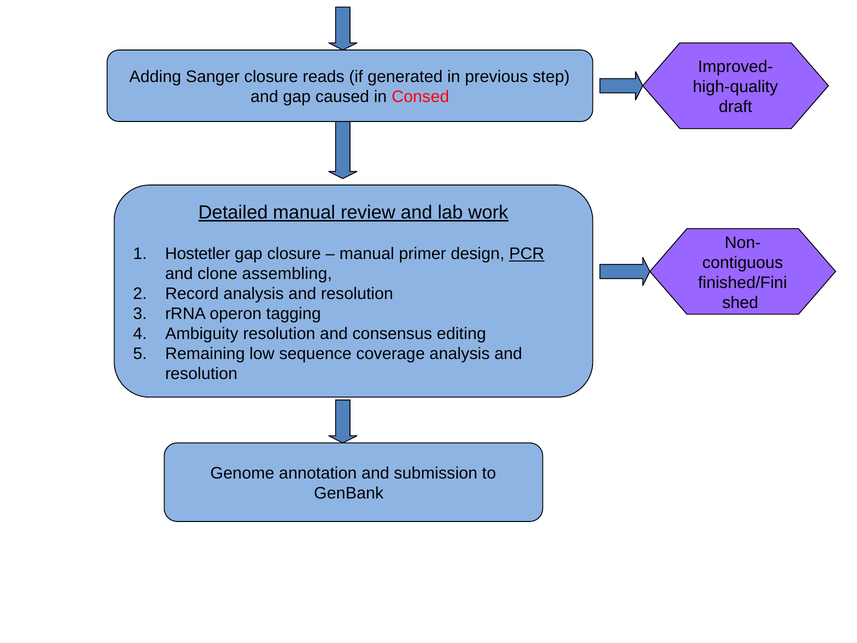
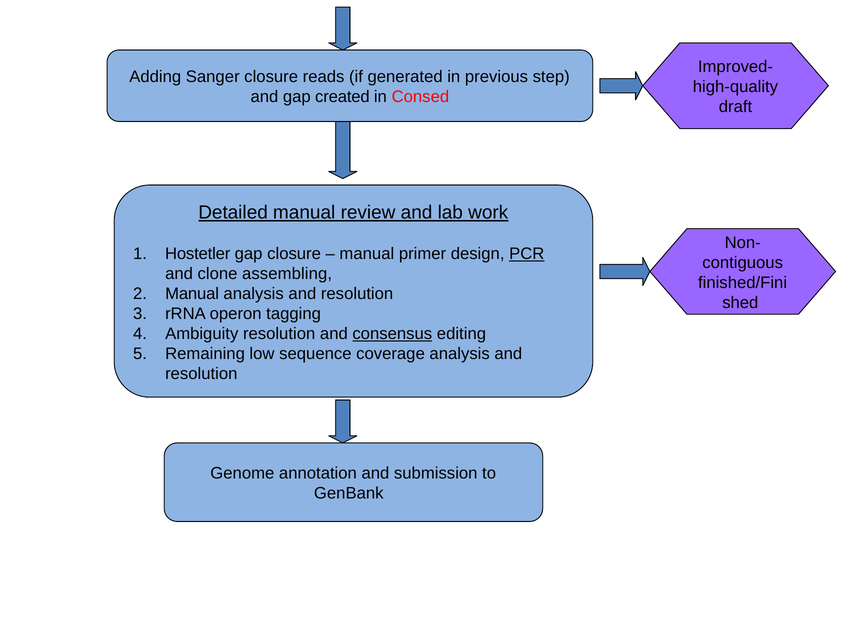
caused: caused -> created (342, 97)
Record: Record -> Manual (192, 294)
consensus underline: none -> present (392, 334)
